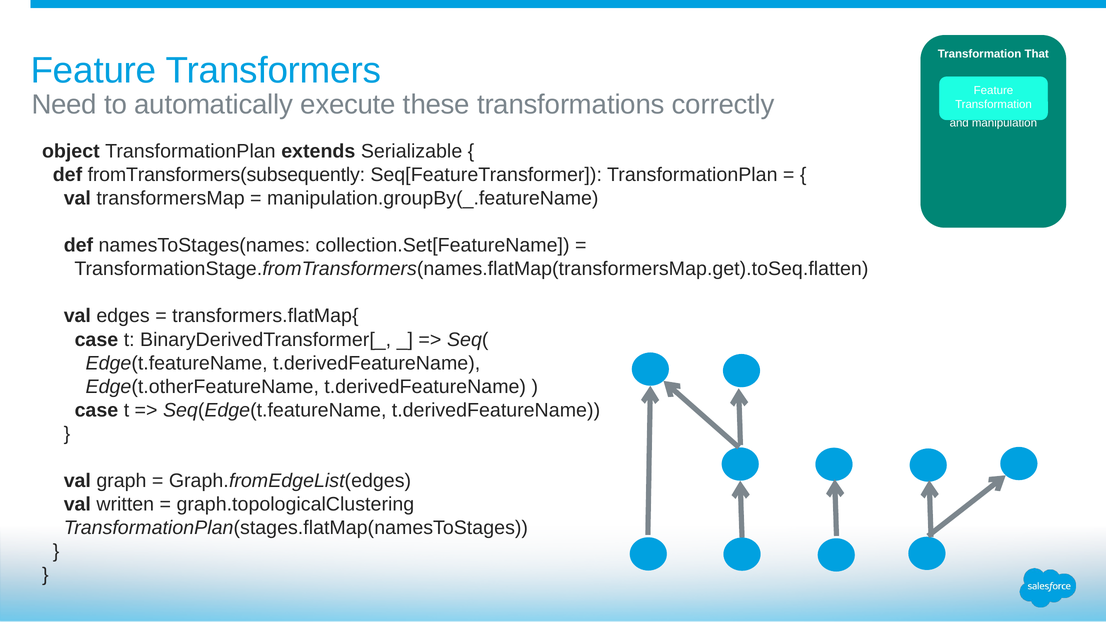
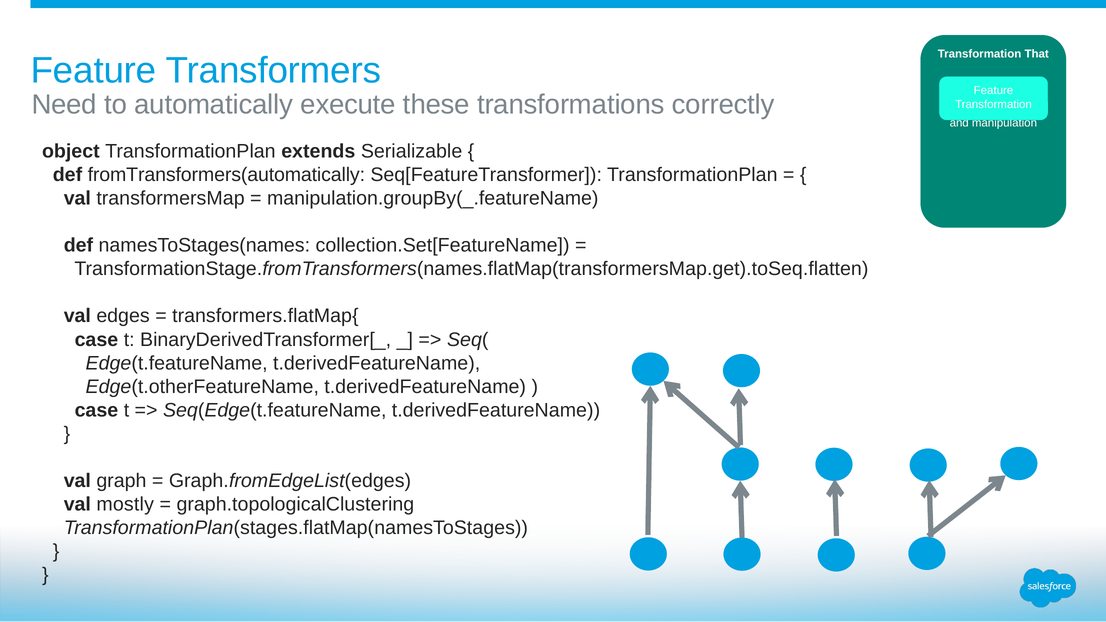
fromTransformers(subsequently: fromTransformers(subsequently -> fromTransformers(automatically (226, 175)
written: written -> mostly (125, 504)
